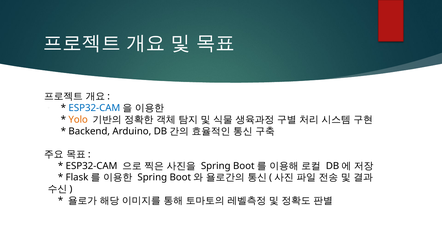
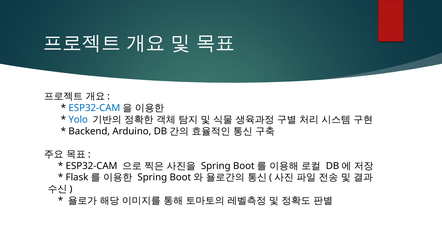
Yolo colour: orange -> blue (78, 120)
